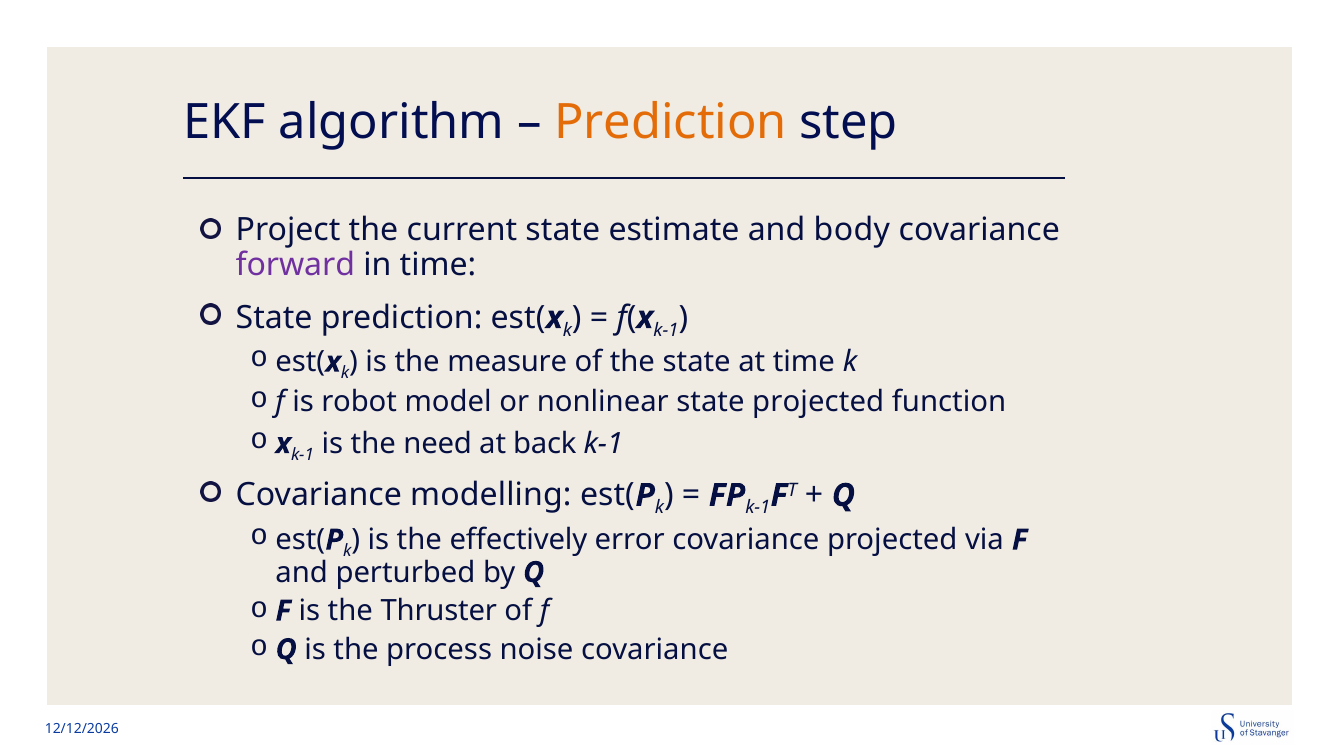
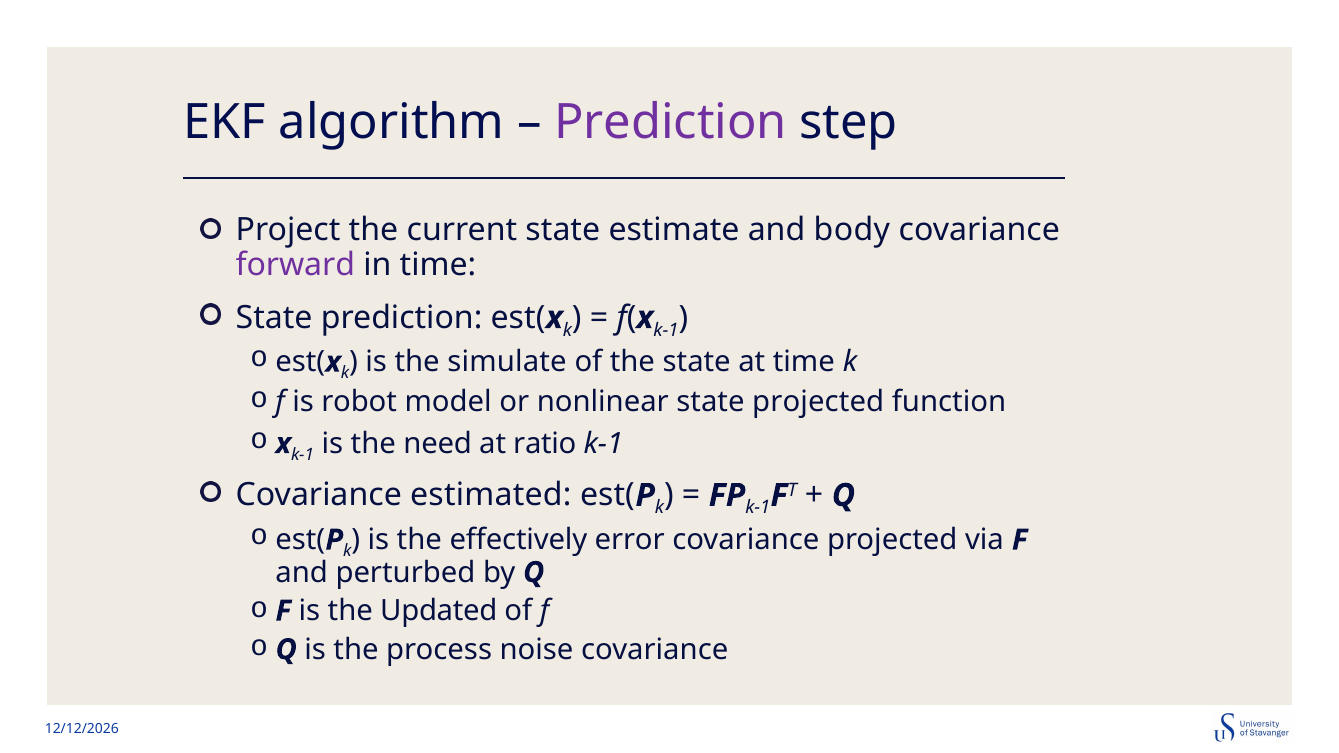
Prediction colour: orange -> purple (671, 123)
measure: measure -> simulate (507, 362)
back: back -> ratio (545, 444)
modelling: modelling -> estimated (491, 495)
Thruster: Thruster -> Updated (439, 611)
